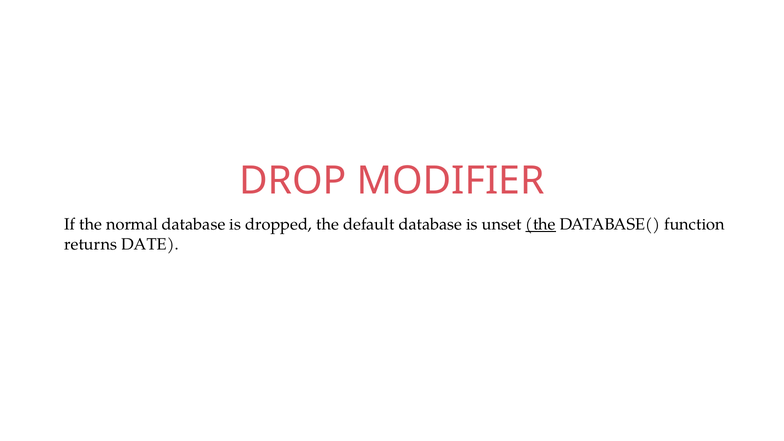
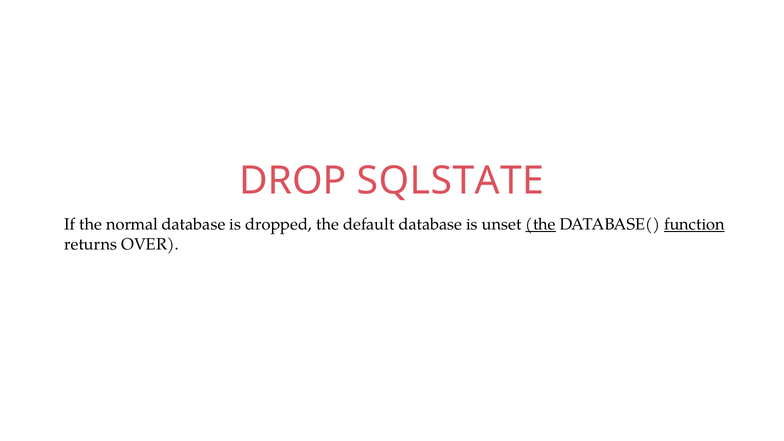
MODIFIER: MODIFIER -> SQLSTATE (450, 181)
function underline: none -> present (694, 225)
DATE: DATE -> OVER (150, 244)
